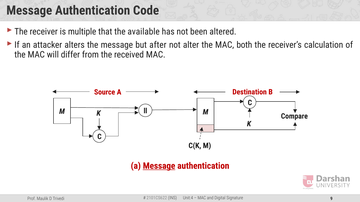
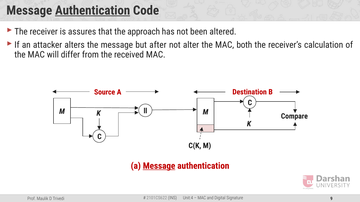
Authentication underline: none -> present (93, 10)
multiple: multiple -> assures (82, 32)
available: available -> approach (144, 32)
